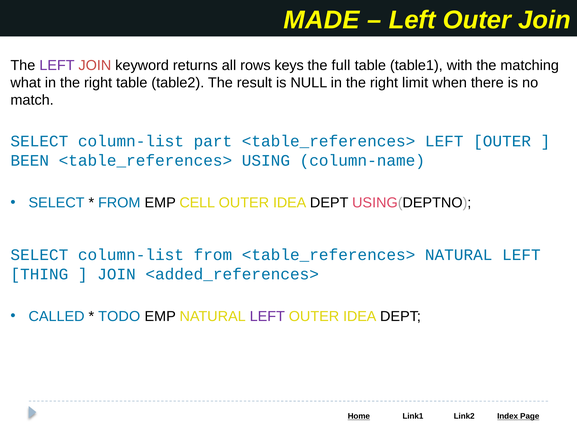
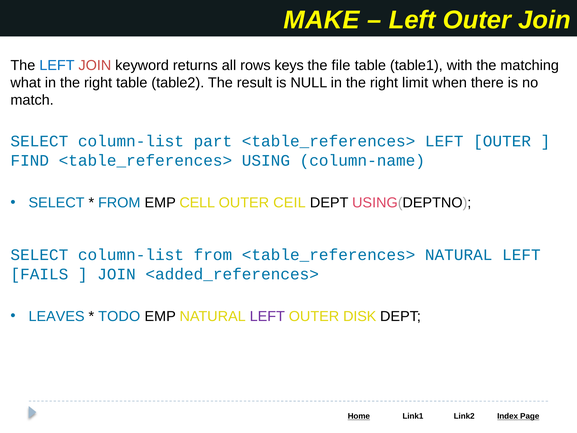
MADE: MADE -> MAKE (322, 20)
LEFT colour: purple -> blue (57, 65)
full: full -> file (341, 65)
BEEN: BEEN -> FIND (30, 160)
IDEA: IDEA -> CEIL (289, 203)
THING: THING -> FAILS (39, 274)
CALLED: CALLED -> LEAVES (57, 316)
IDEA: IDEA -> DISK (360, 316)
